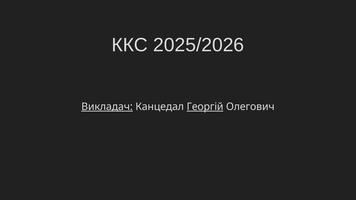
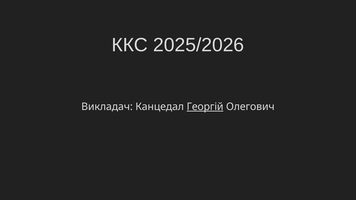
Викладач underline: present -> none (107, 107)
